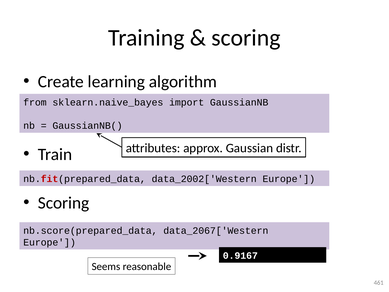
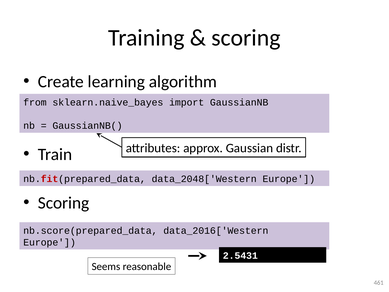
data_2002['Western: data_2002['Western -> data_2048['Western (204, 179)
data_2067['Western: data_2067['Western -> data_2016['Western (216, 230)
0.9167: 0.9167 -> 2.5431 (240, 255)
